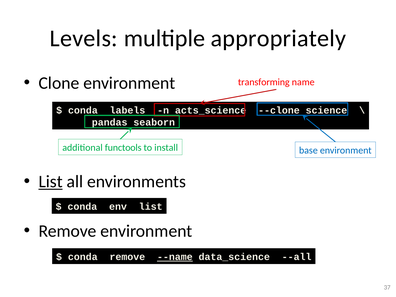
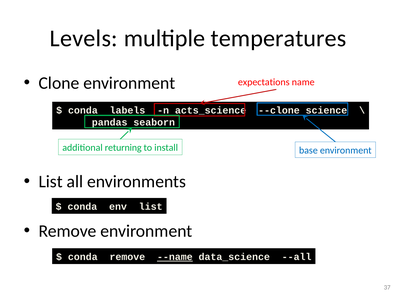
appropriately: appropriately -> temperatures (278, 38)
transforming: transforming -> expectations (264, 82)
functools: functools -> returning (123, 148)
List underline: present -> none (51, 182)
